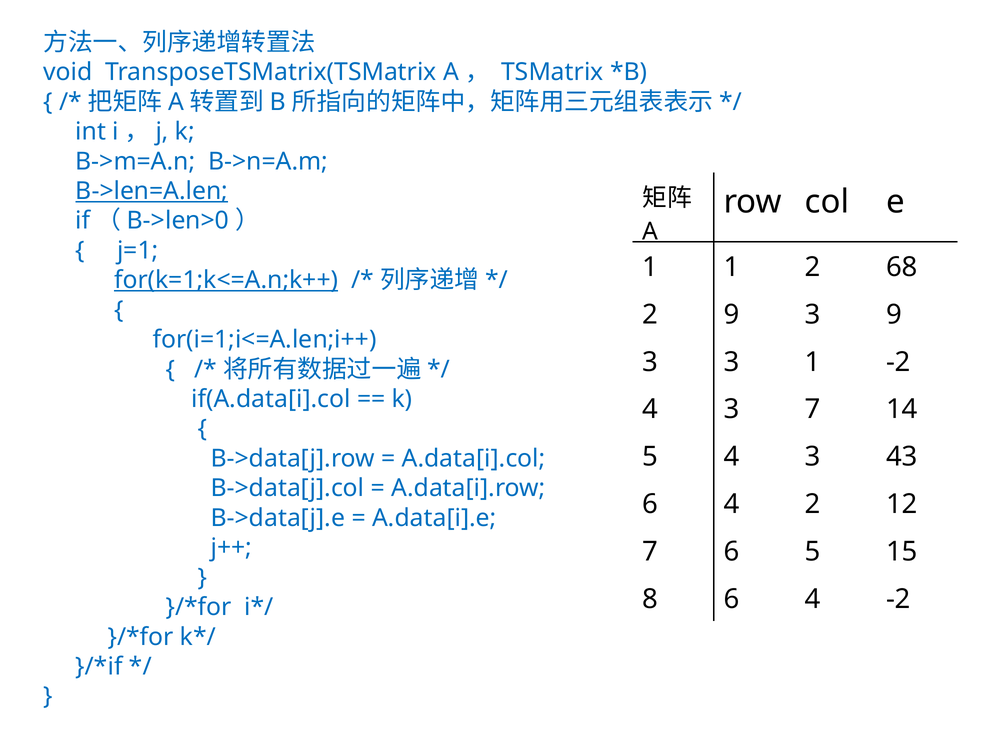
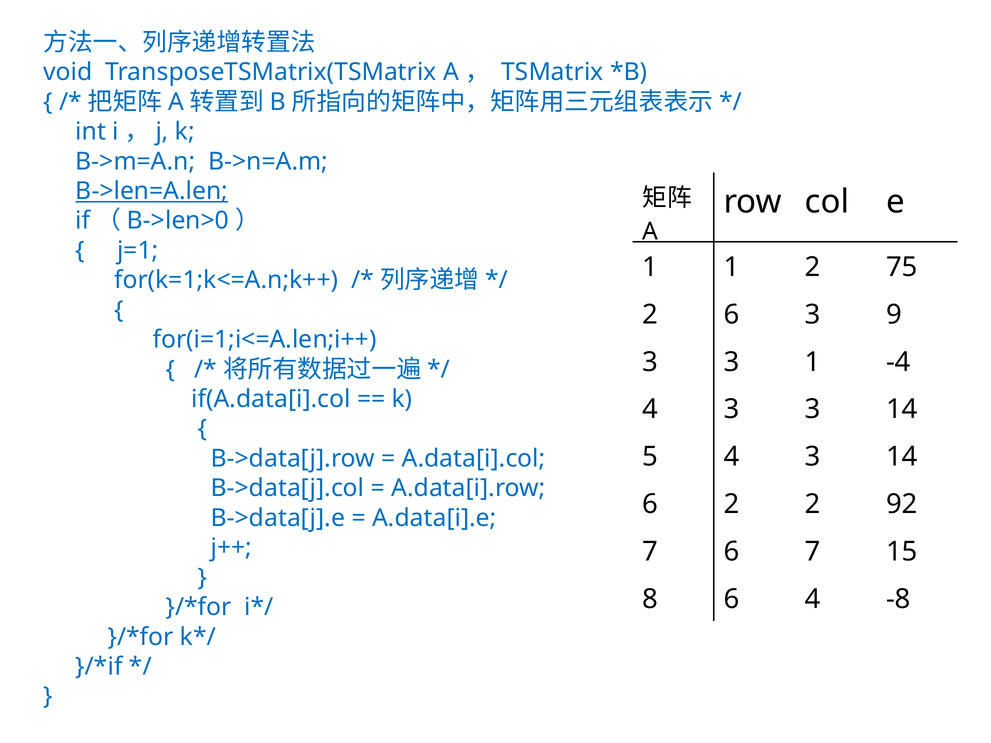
68: 68 -> 75 (902, 267)
for(k=1;k<=A.n;k++ underline: present -> none (226, 280)
2 9: 9 -> 6 (731, 315)
1 -2: -2 -> -4 (898, 362)
4 3 7: 7 -> 3 (813, 410)
4 3 43: 43 -> 14 (902, 457)
4: 4 -> 2 (731, 504)
12: 12 -> 92 (902, 504)
6 5: 5 -> 7 (813, 552)
4 -2: -2 -> -8 (898, 599)
